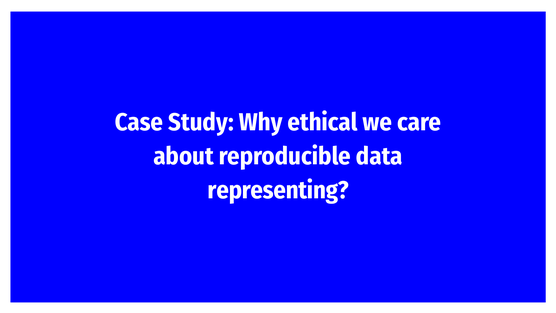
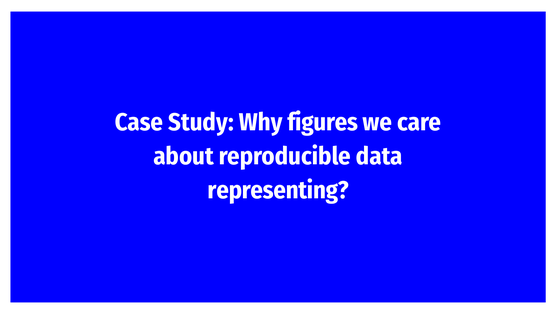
ethical: ethical -> figures (323, 122)
